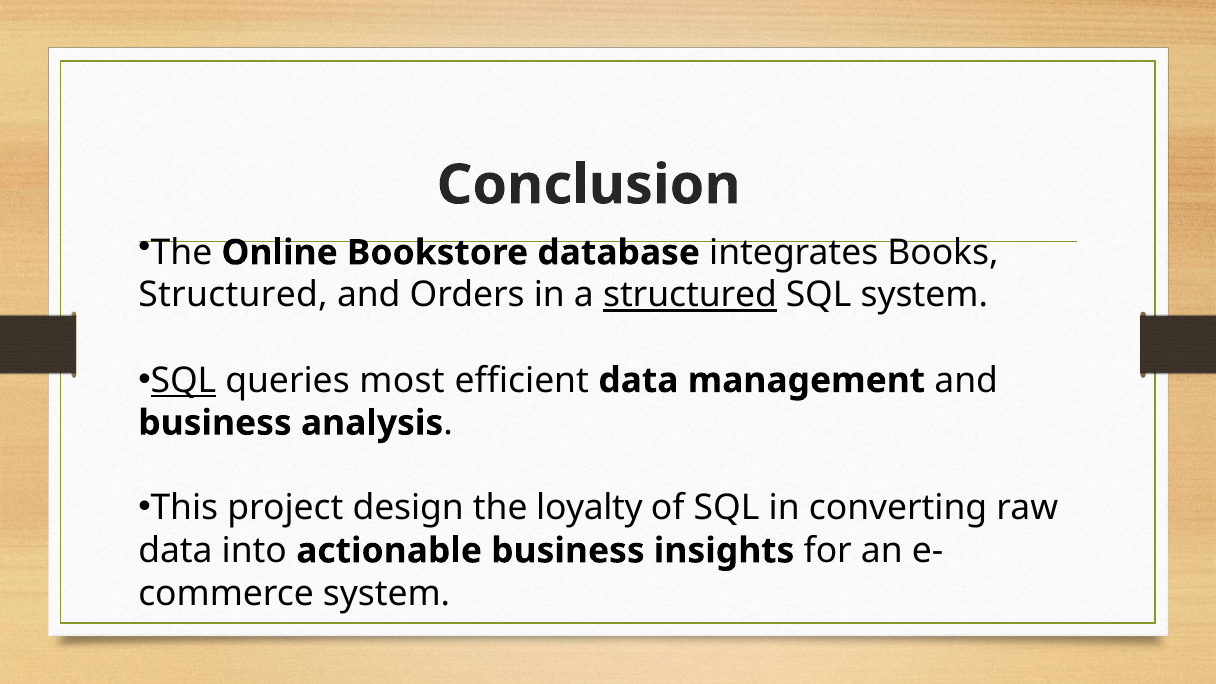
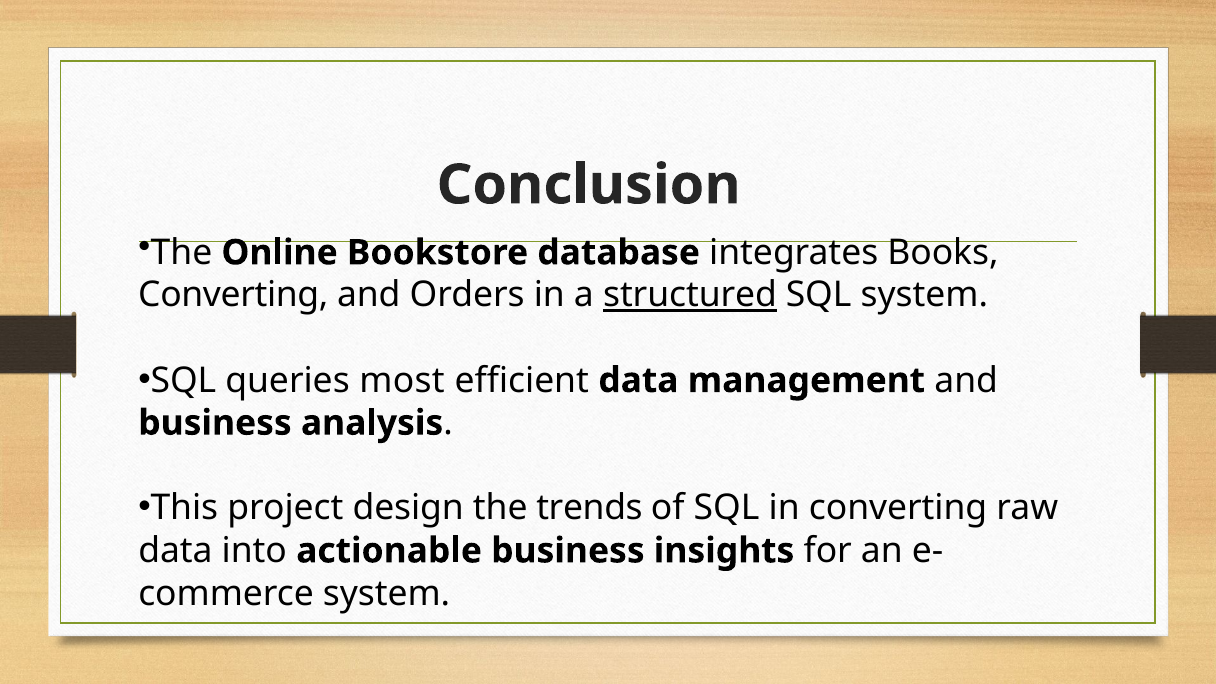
Structured: Structured -> Converting (233, 295)
SQL underline: present -> none (183, 380)
loyalty: loyalty -> trends (590, 508)
